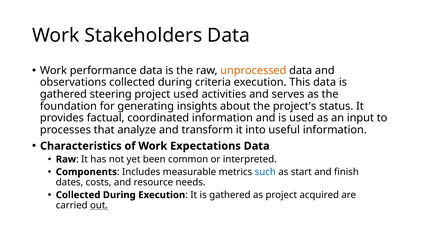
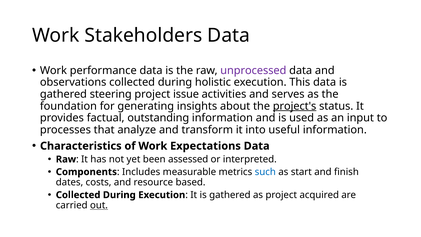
unprocessed colour: orange -> purple (253, 70)
criteria: criteria -> holistic (213, 82)
project used: used -> issue (186, 94)
project's underline: none -> present (295, 106)
coordinated: coordinated -> outstanding (158, 118)
common: common -> assessed (188, 159)
needs: needs -> based (191, 182)
